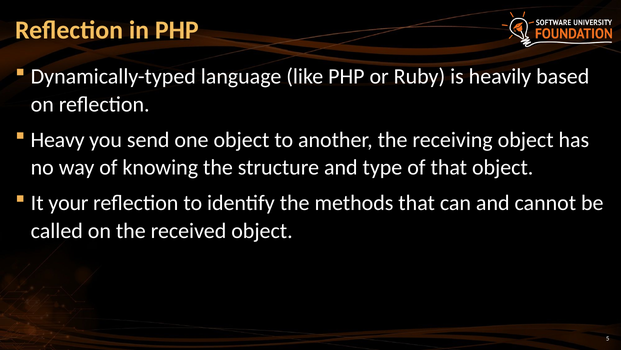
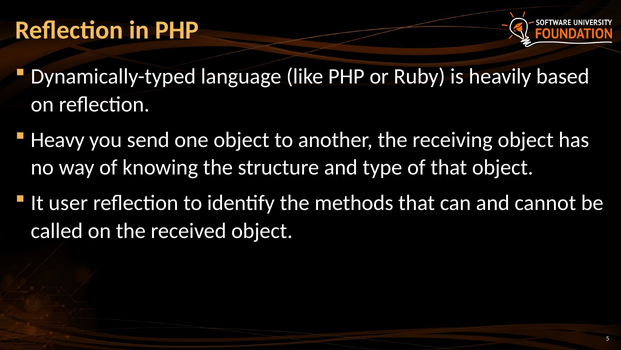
your: your -> user (68, 203)
